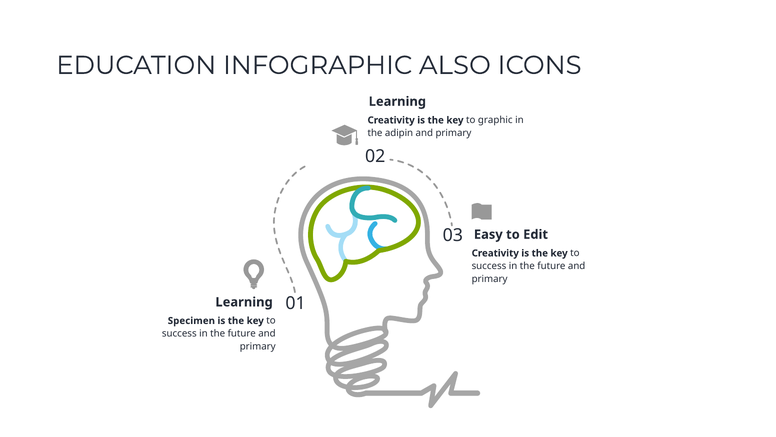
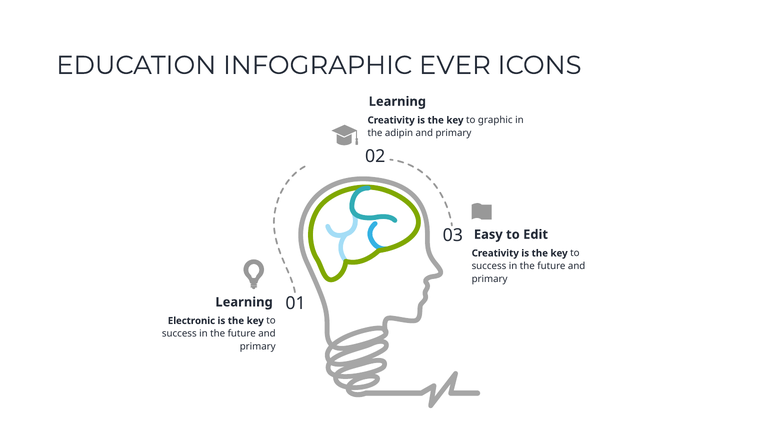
ALSO: ALSO -> EVER (455, 65)
Specimen: Specimen -> Electronic (191, 320)
